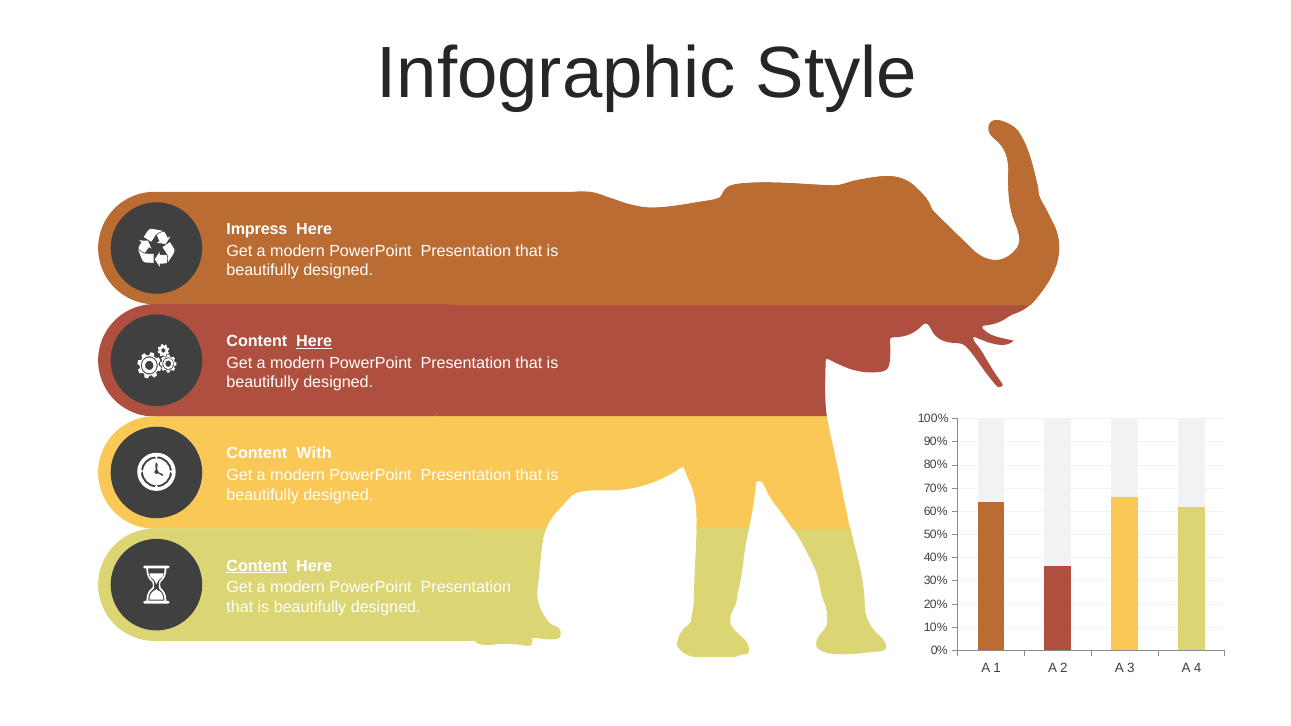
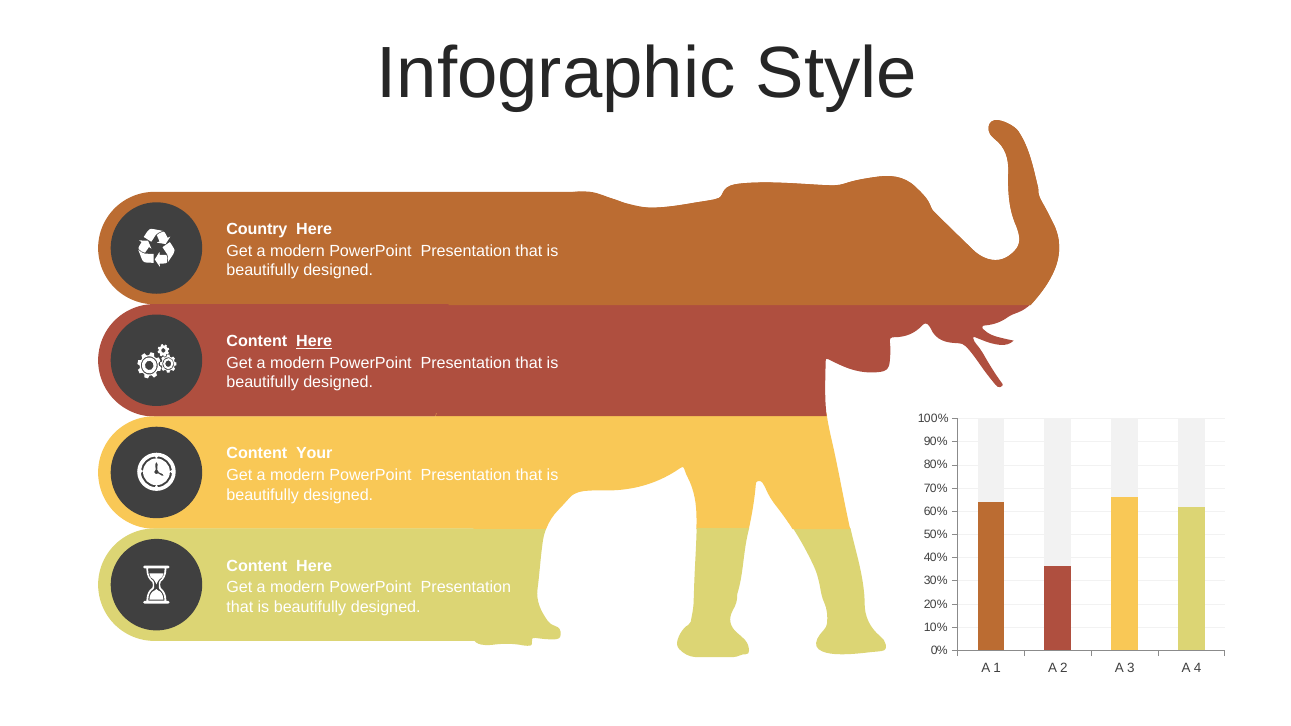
Impress: Impress -> Country (257, 229)
With: With -> Your (314, 454)
Content underline: present -> none (257, 566)
